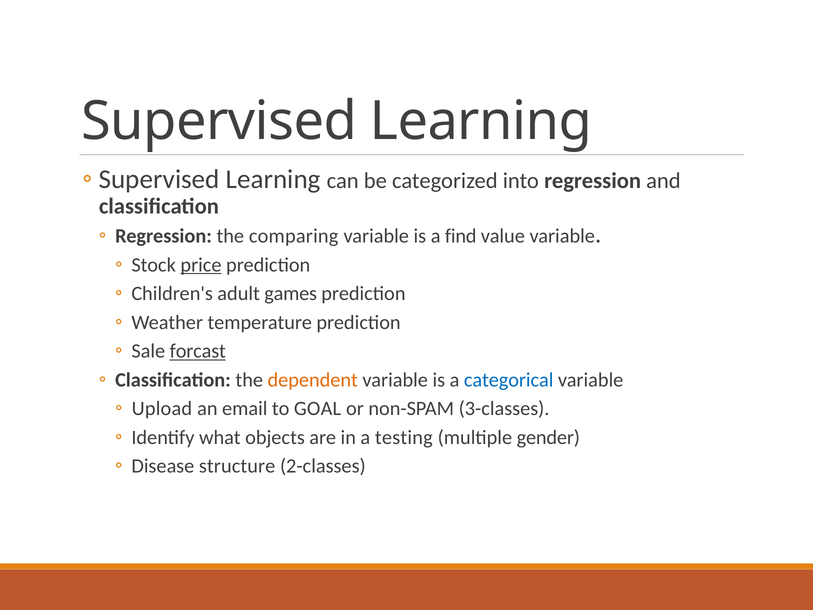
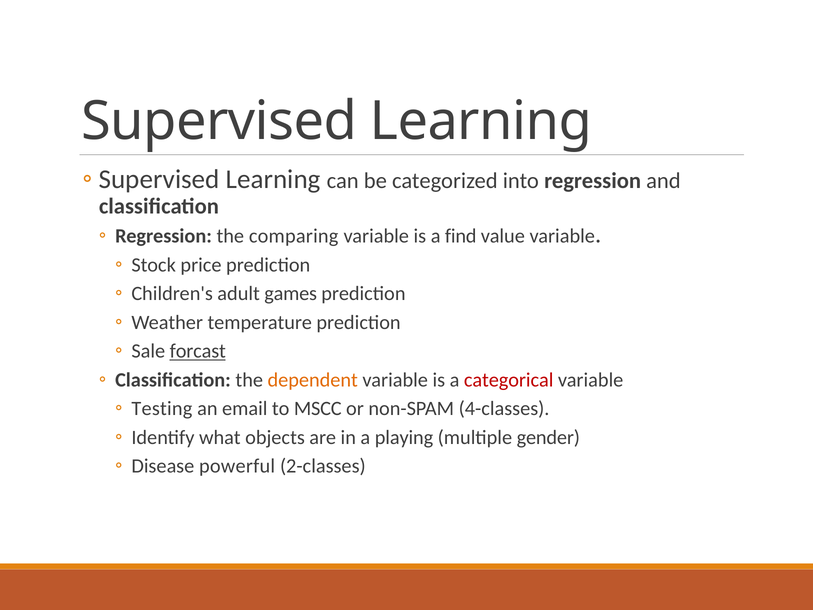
price underline: present -> none (201, 265)
categorical colour: blue -> red (509, 380)
Upload: Upload -> Testing (162, 408)
GOAL: GOAL -> MSCC (318, 408)
3-classes: 3-classes -> 4-classes (504, 408)
testing: testing -> playing (404, 437)
structure: structure -> powerful (237, 466)
